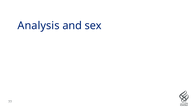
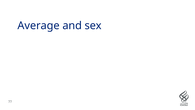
Analysis: Analysis -> Average (39, 25)
